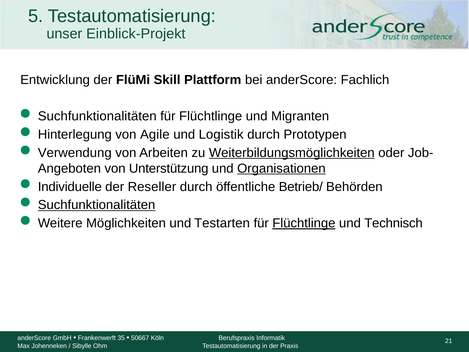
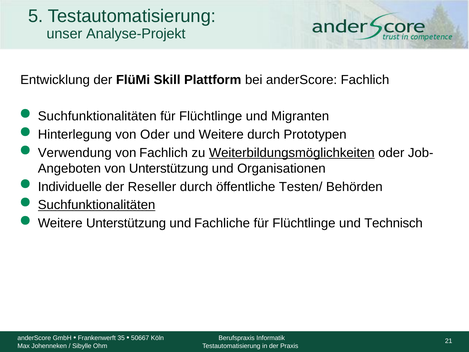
Einblick-Projekt: Einblick-Projekt -> Analyse-Projekt (136, 34)
von Agile: Agile -> Oder (155, 134)
und Logistik: Logistik -> Weitere (221, 134)
von Arbeiten: Arbeiten -> Fachlich (164, 153)
Organisationen underline: present -> none (281, 168)
Betrieb/: Betrieb/ -> Testen/ (301, 187)
Weitere Möglichkeiten: Möglichkeiten -> Unterstützung (126, 223)
Testarten: Testarten -> Fachliche (222, 223)
Flüchtlinge underline: present -> none (304, 223)
